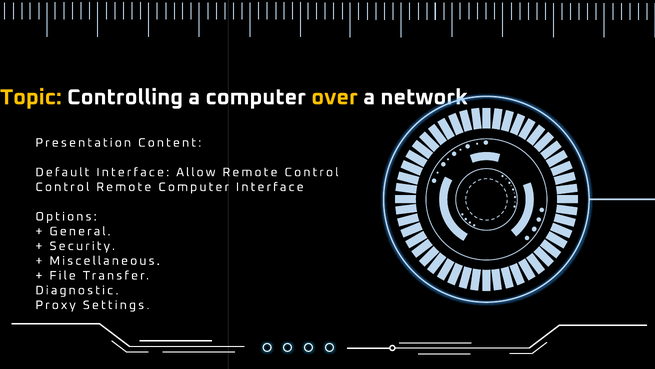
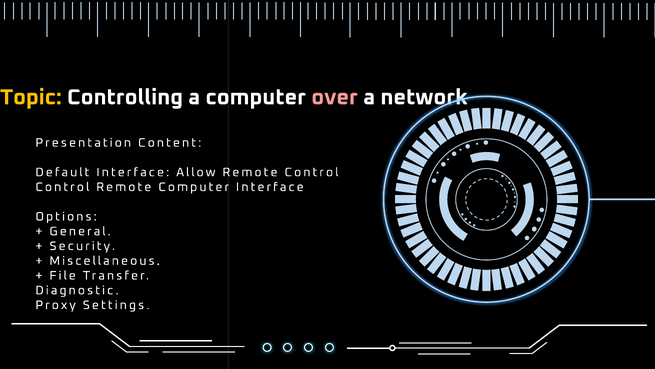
over colour: yellow -> pink (335, 97)
